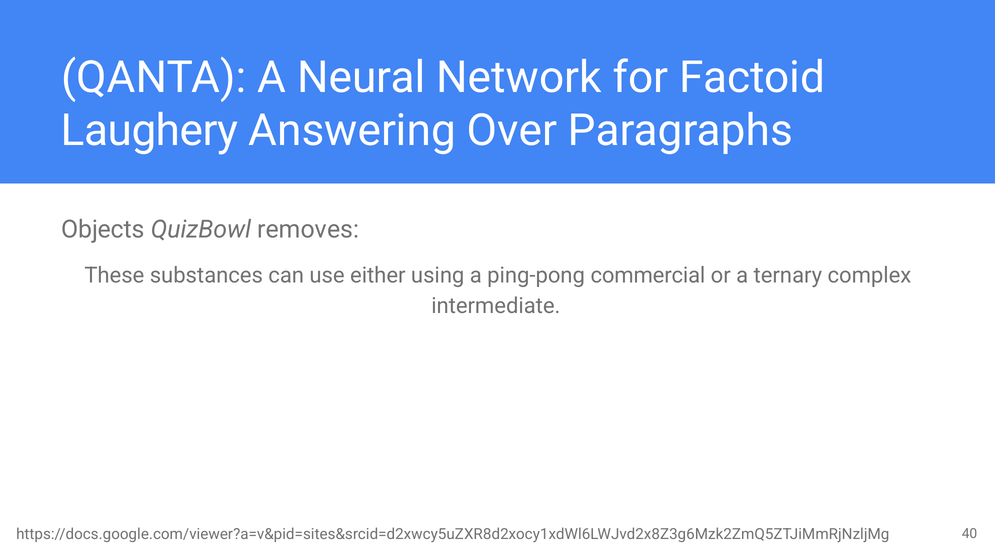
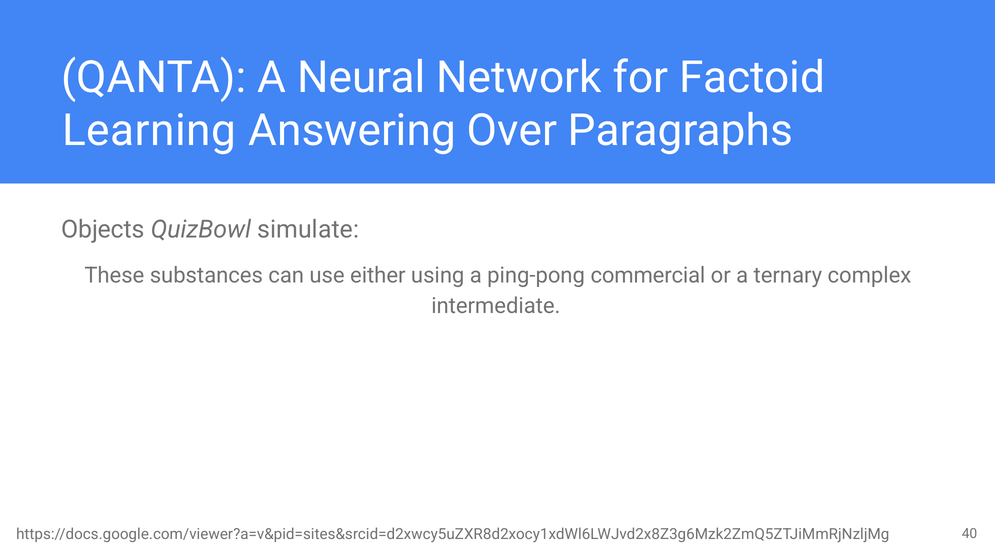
Laughery: Laughery -> Learning (149, 131)
removes: removes -> simulate (308, 229)
